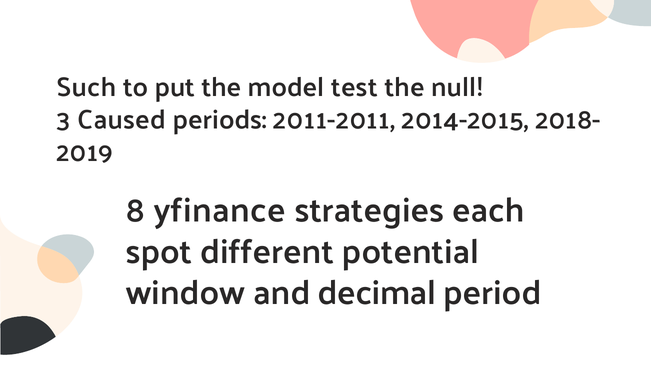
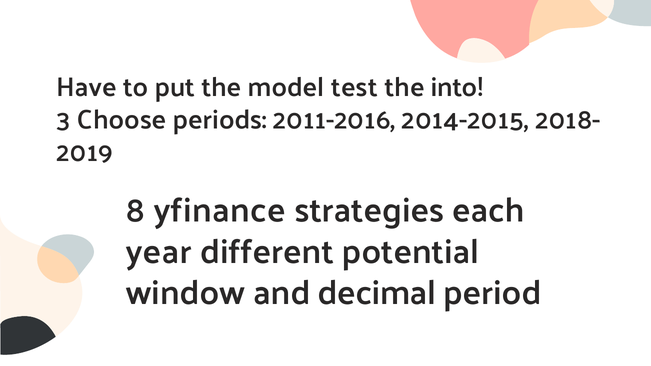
Such: Such -> Have (87, 87)
null: null -> into (457, 87)
Caused: Caused -> Choose (122, 120)
2011-2011: 2011-2011 -> 2011-2016 (334, 120)
spot: spot -> year (159, 252)
